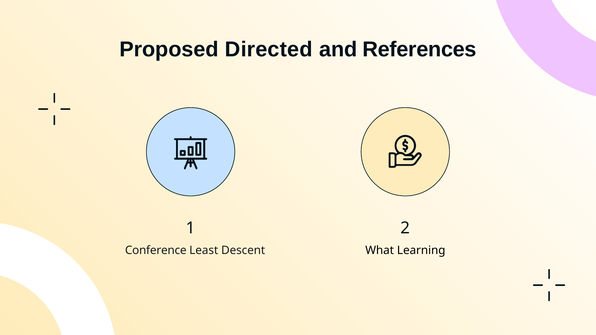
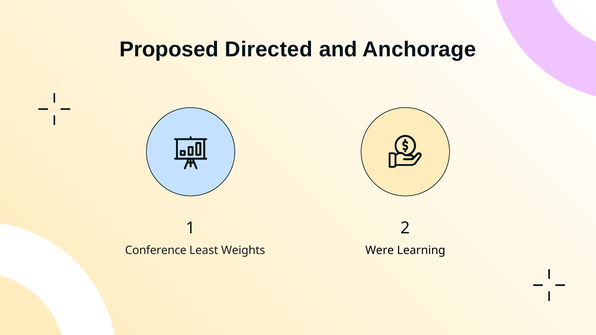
References: References -> Anchorage (419, 49)
Descent: Descent -> Weights (243, 250)
What: What -> Were (380, 250)
